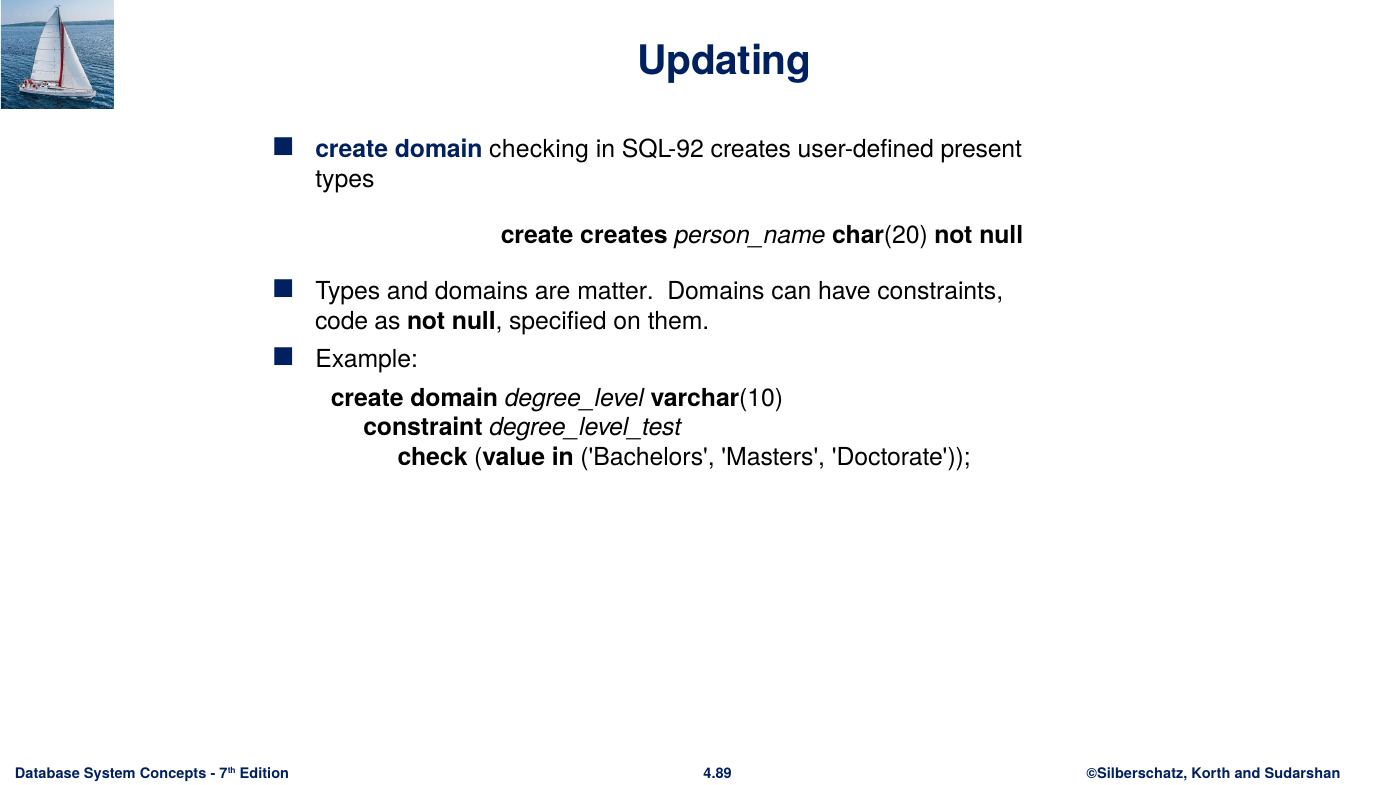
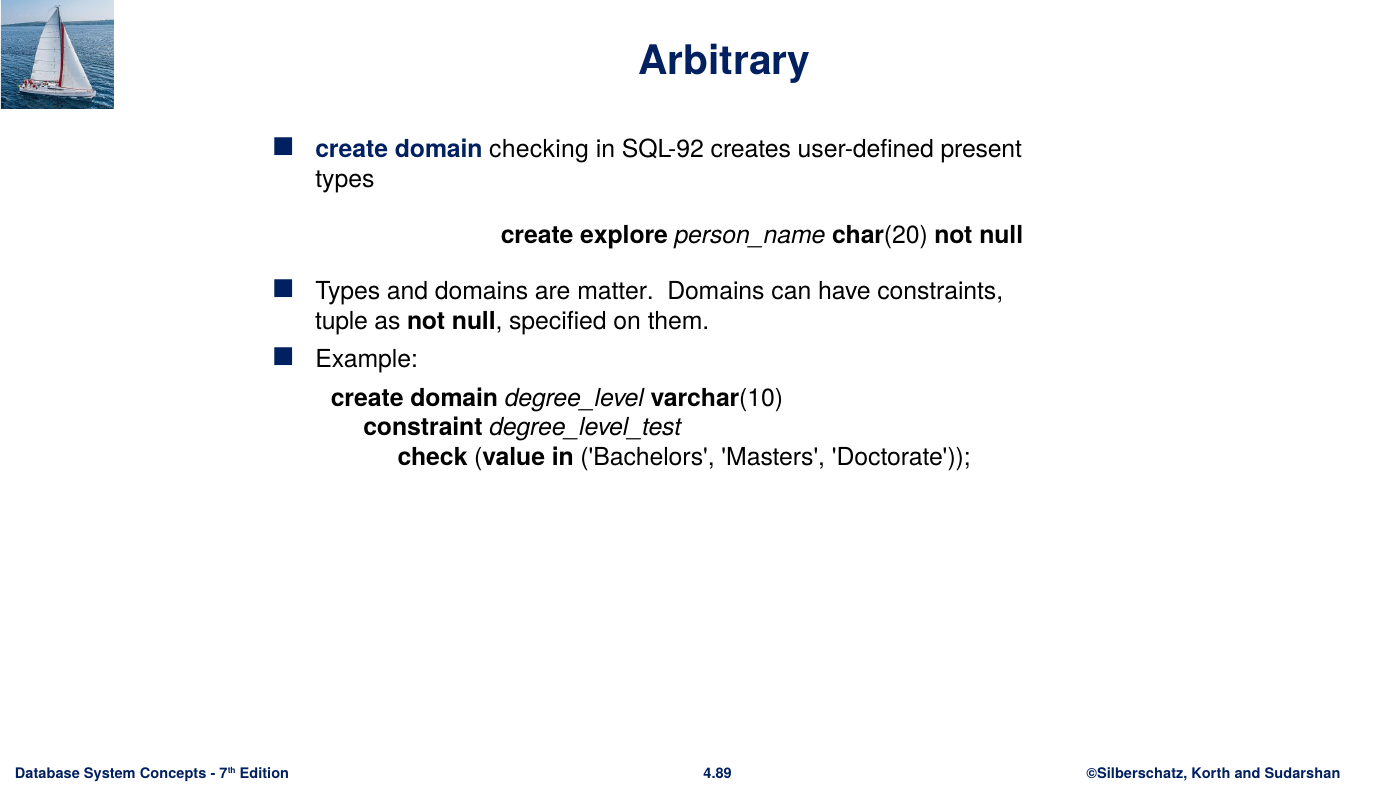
Updating: Updating -> Arbitrary (724, 61)
create creates: creates -> explore (624, 235)
code: code -> tuple (342, 321)
